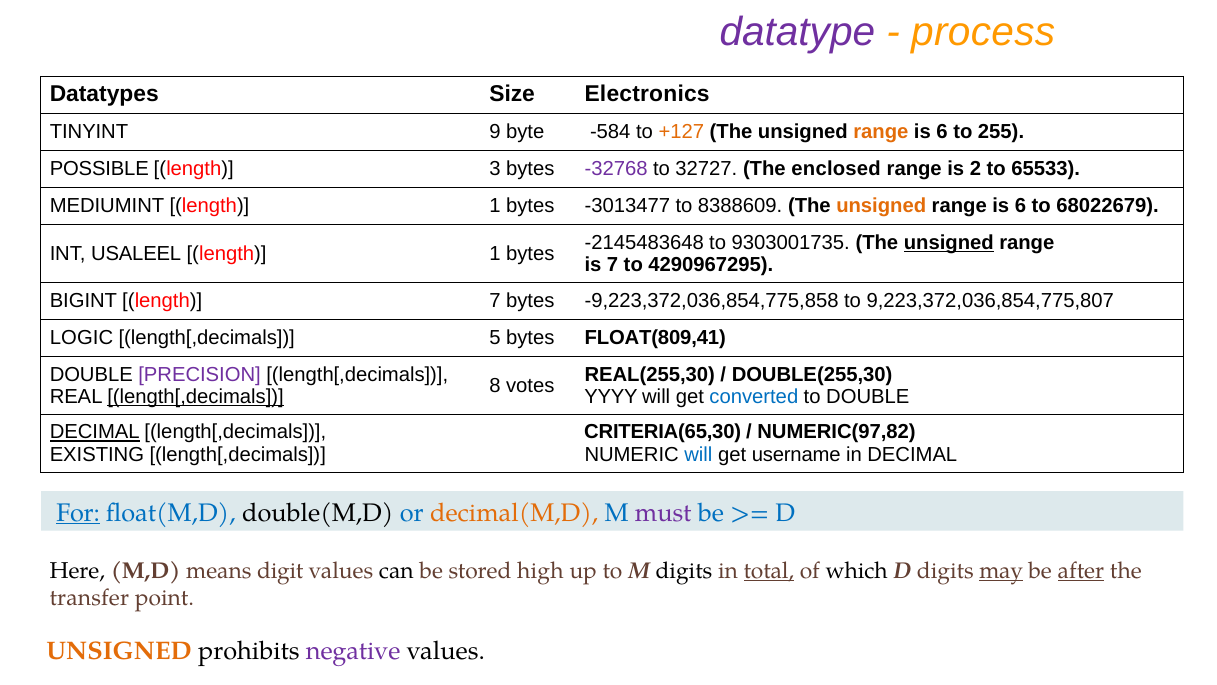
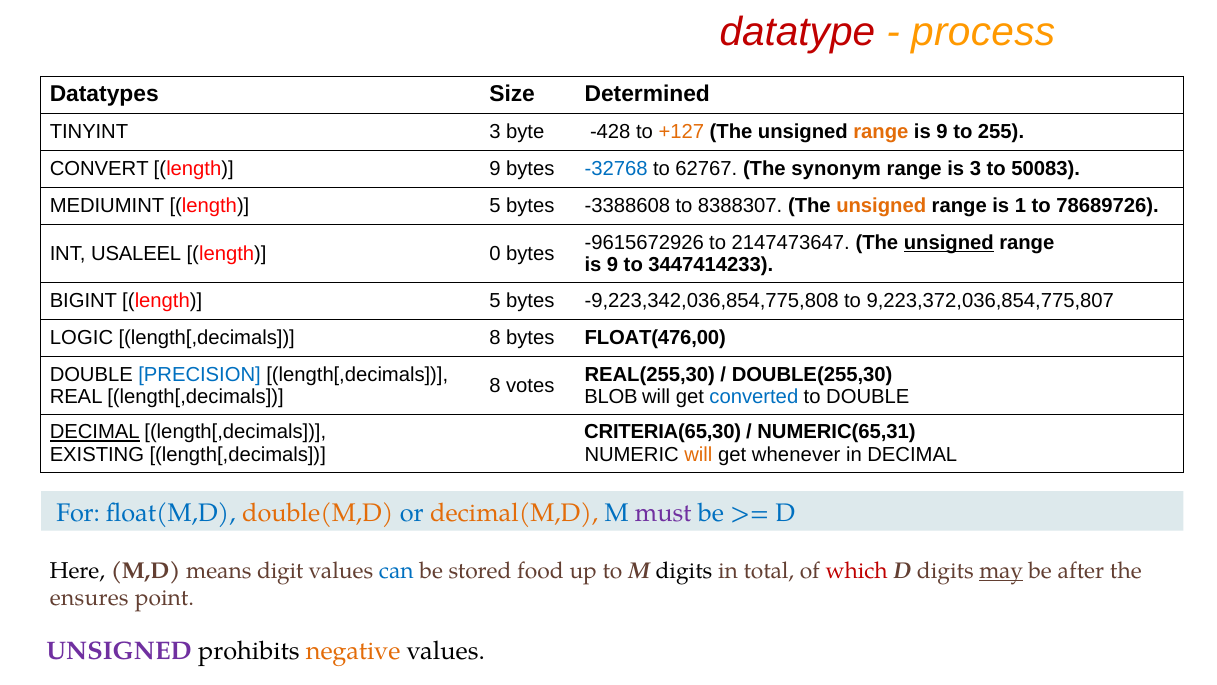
datatype colour: purple -> red (797, 32)
Electronics: Electronics -> Determined (647, 94)
TINYINT 9: 9 -> 3 (495, 132)
-584: -584 -> -428 (610, 132)
6: 6 -> 9 (942, 132)
POSSIBLE: POSSIBLE -> CONVERT (99, 169)
length 3: 3 -> 9 (495, 169)
-32768 colour: purple -> blue (616, 169)
32727: 32727 -> 62767 (706, 169)
enclosed: enclosed -> synonym (836, 169)
is 2: 2 -> 3 (975, 169)
65533: 65533 -> 50083 (1046, 169)
MEDIUMINT length 1: 1 -> 5 (495, 206)
-3013477: -3013477 -> -3388608 (627, 206)
8388609: 8388609 -> 8388307 (740, 206)
6: 6 -> 1 (1020, 206)
68022679: 68022679 -> 78689726 (1108, 206)
-2145483648: -2145483648 -> -9615672926 (644, 242)
9303001735: 9303001735 -> 2147473647 (791, 242)
1: 1 -> 0 (495, 254)
7: 7 -> 9 (612, 265)
4290967295: 4290967295 -> 3447414233 (711, 265)
BIGINT length 7: 7 -> 5 (495, 301)
-9,223,372,036,854,775,858: -9,223,372,036,854,775,858 -> -9,223,342,036,854,775,808 (712, 301)
5: 5 -> 8 (495, 338)
FLOAT(809,41: FLOAT(809,41 -> FLOAT(476,00 (655, 338)
PRECISION colour: purple -> blue (200, 374)
length[,decimals underline: present -> none (196, 397)
YYYY: YYYY -> BLOB (611, 397)
NUMERIC(97,82: NUMERIC(97,82 -> NUMERIC(65,31 (837, 432)
will colour: blue -> orange (698, 454)
username: username -> whenever (796, 454)
For underline: present -> none (78, 512)
double(M,D colour: black -> orange (318, 512)
can colour: black -> blue (396, 570)
high: high -> food (541, 570)
total underline: present -> none (769, 570)
which colour: black -> red (857, 570)
after underline: present -> none (1081, 570)
transfer: transfer -> ensures (89, 598)
UNSIGNED colour: orange -> purple (119, 651)
negative colour: purple -> orange (353, 651)
